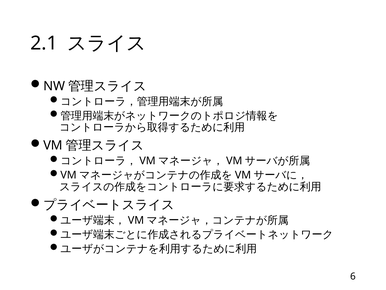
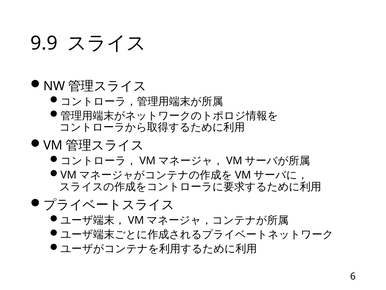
2.1: 2.1 -> 9.9 (44, 43)
